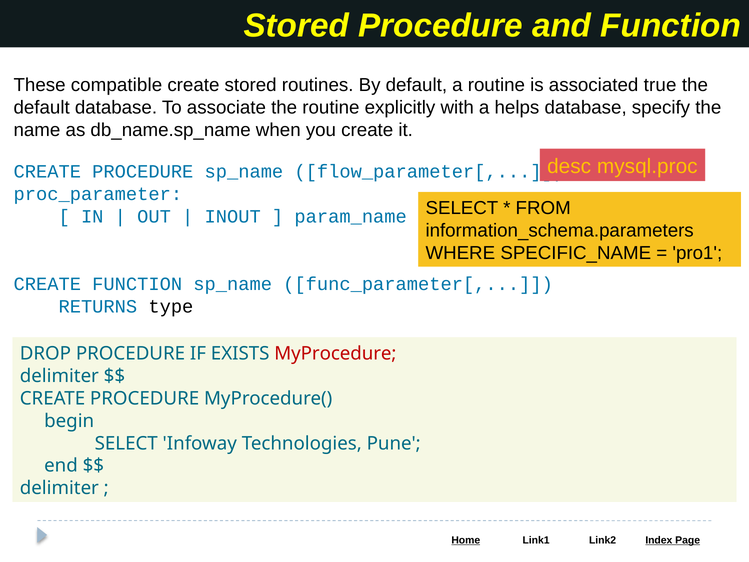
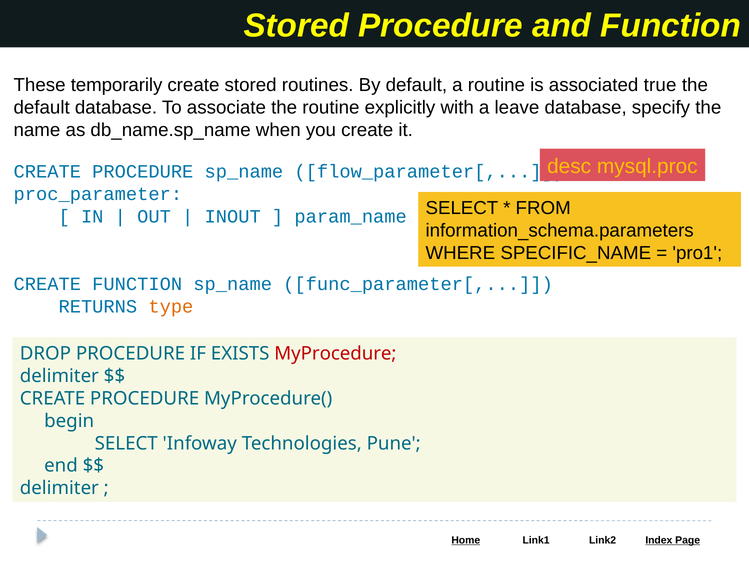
compatible: compatible -> temporarily (117, 85)
helps: helps -> leave (517, 107)
type colour: black -> orange (171, 306)
